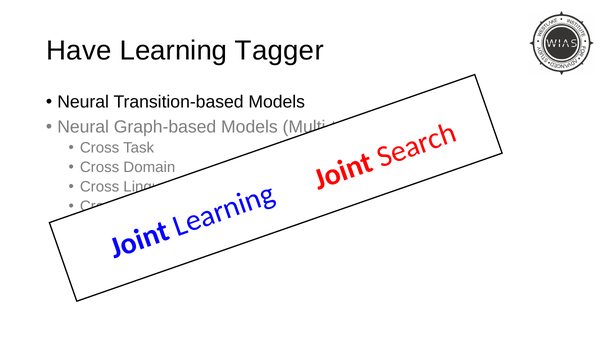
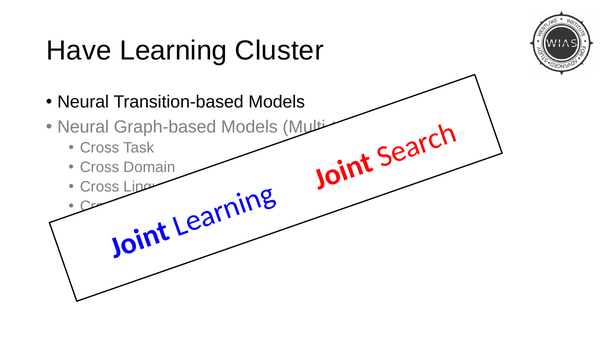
Tagger: Tagger -> Cluster (279, 51)
